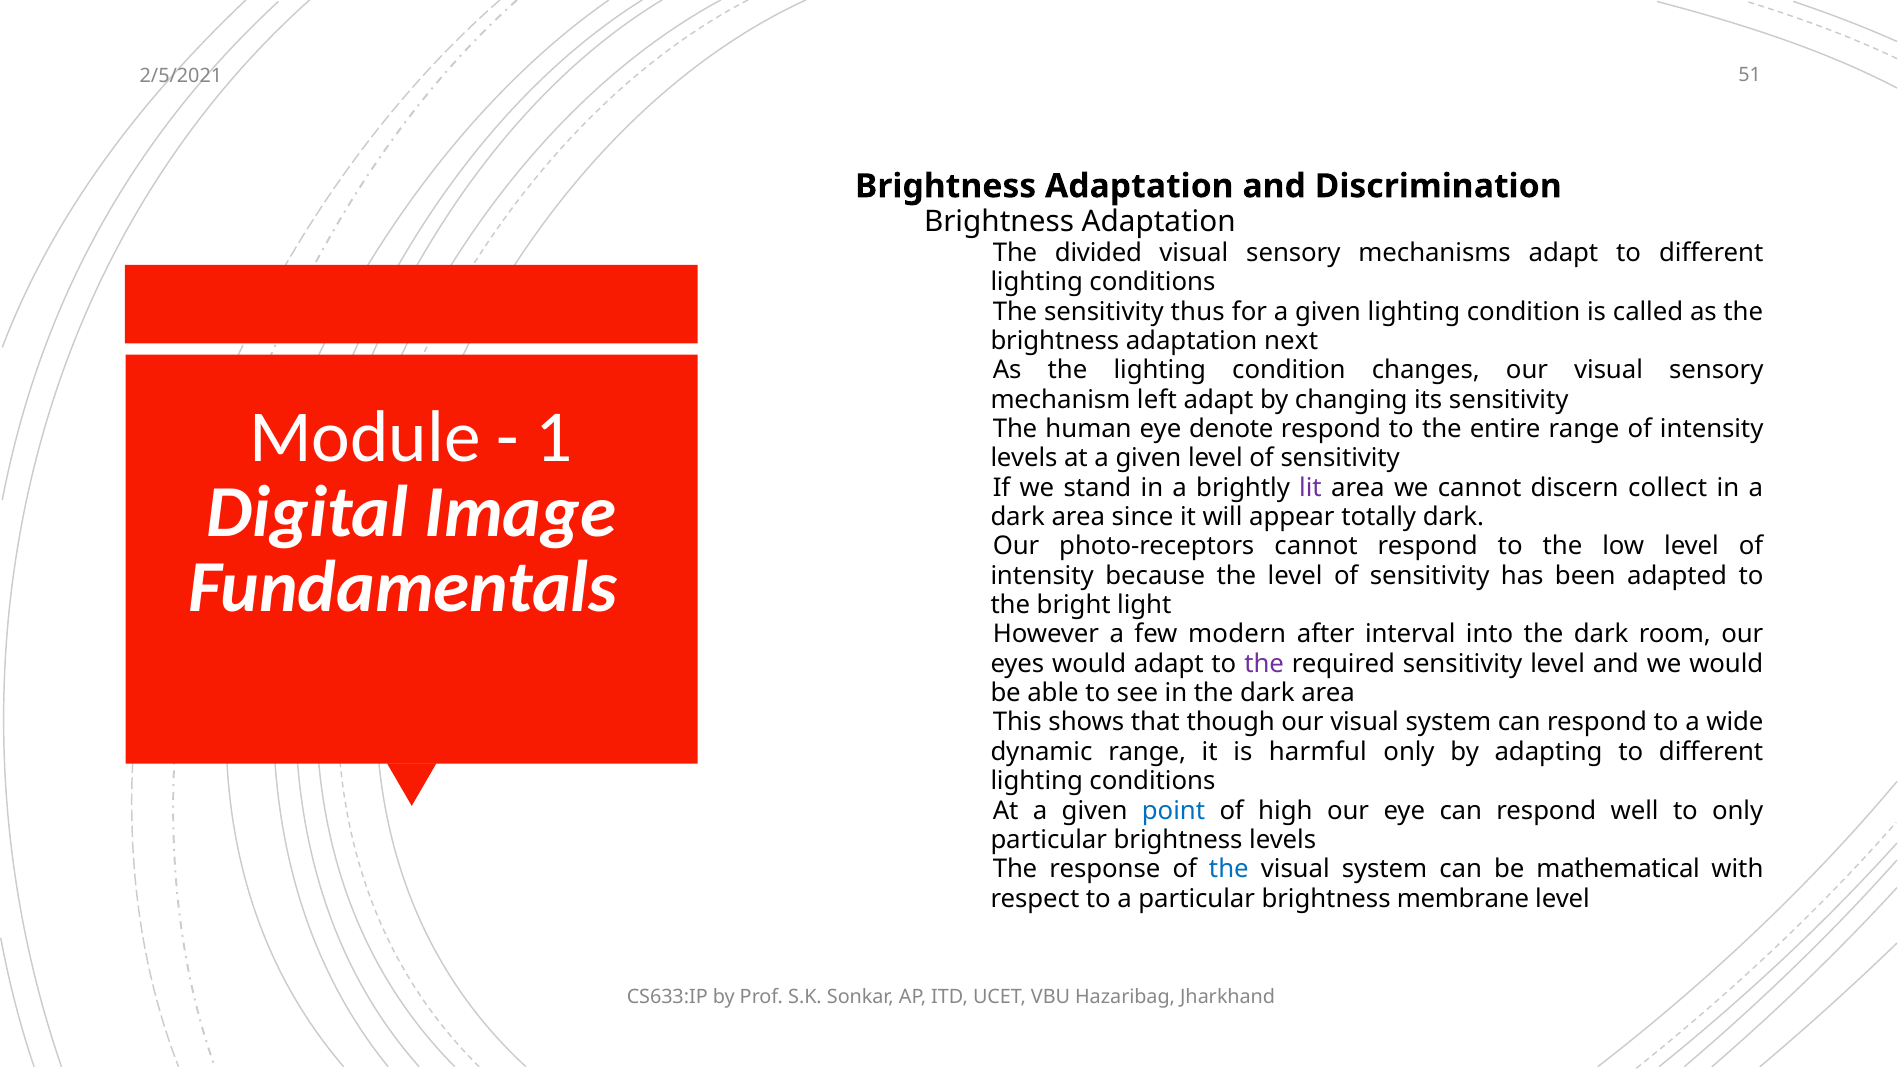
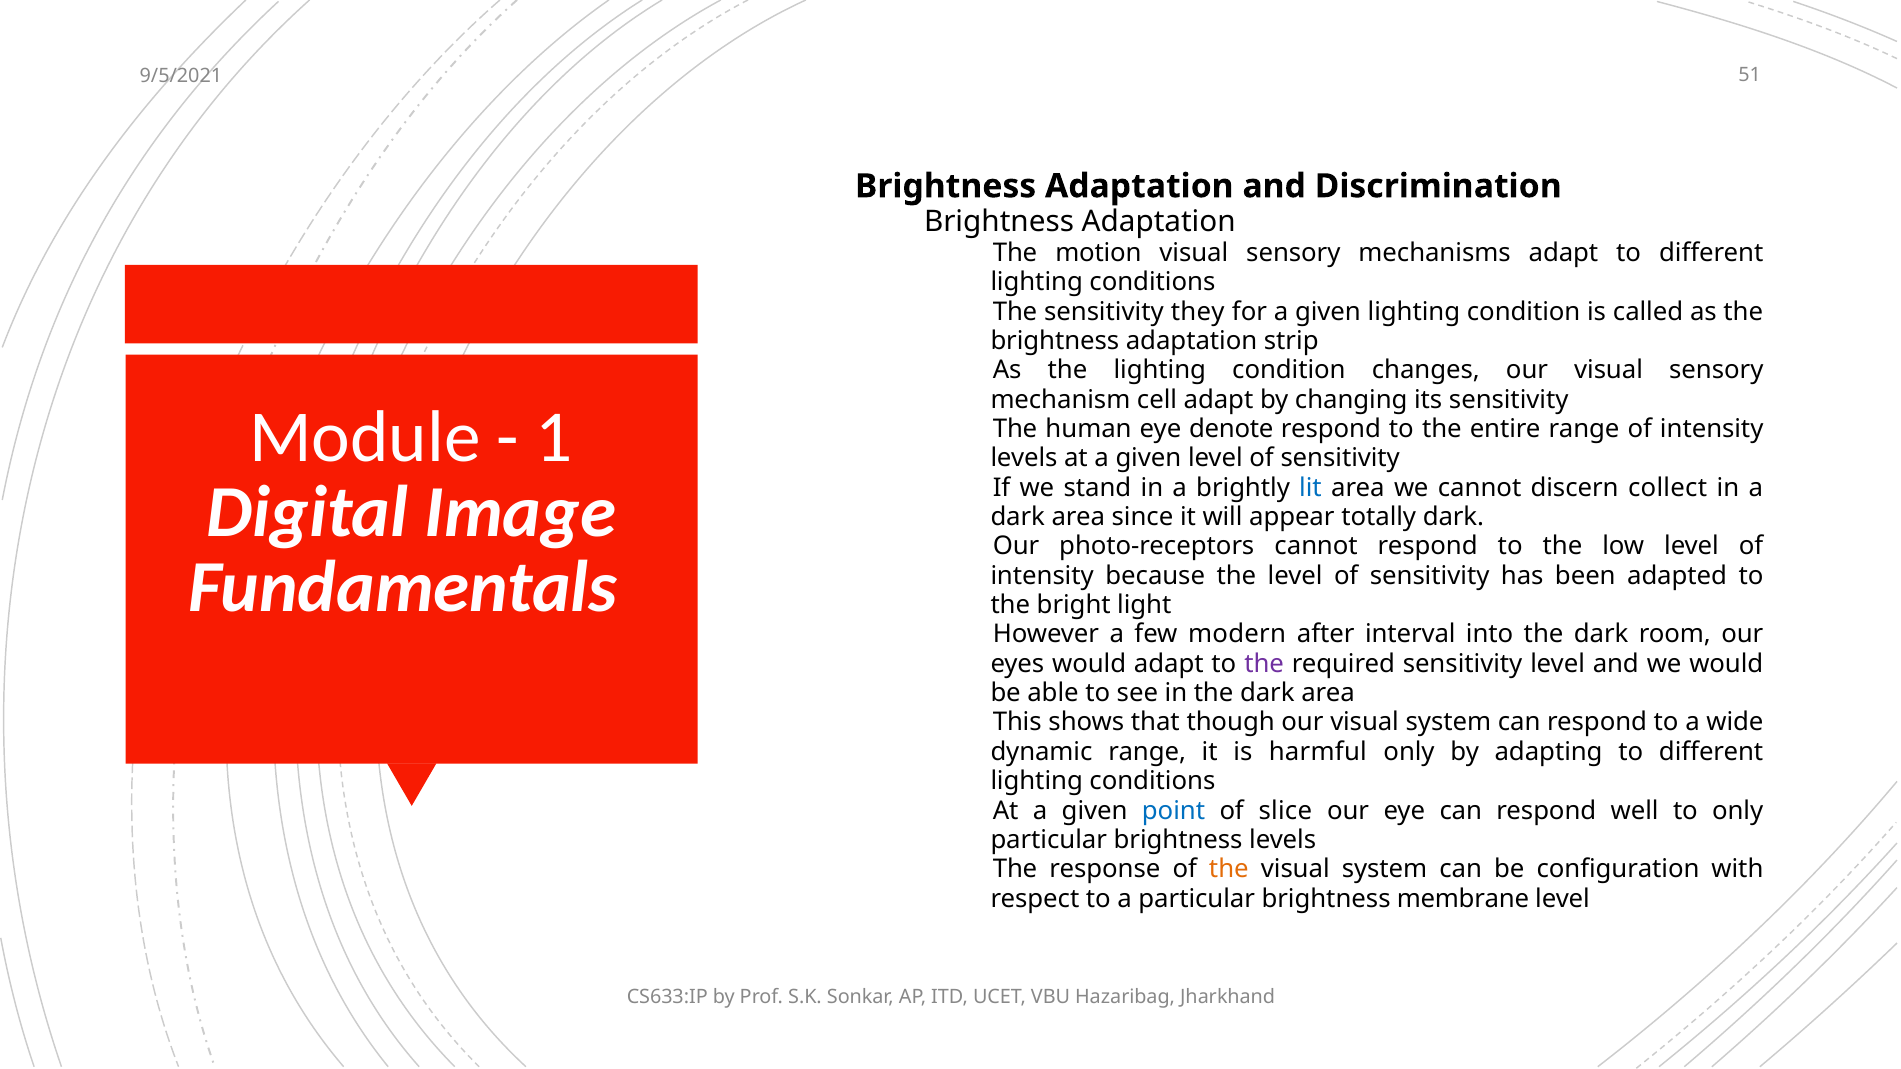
2/5/2021: 2/5/2021 -> 9/5/2021 (181, 76)
divided: divided -> motion (1098, 253)
thus: thus -> they (1198, 312)
next: next -> strip (1291, 341)
left: left -> cell (1157, 400)
lit colour: purple -> blue (1310, 488)
high: high -> slice (1285, 811)
the colour: blue -> orange (1229, 869)
mathematical: mathematical -> configuration (1618, 869)
